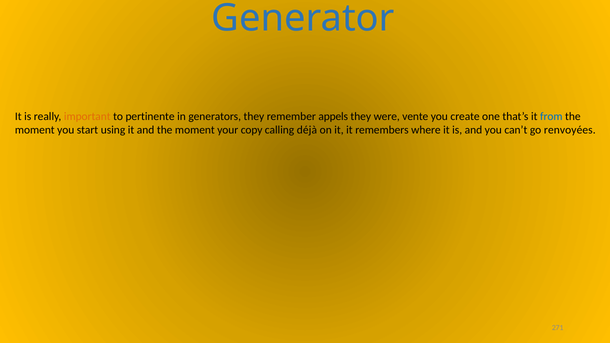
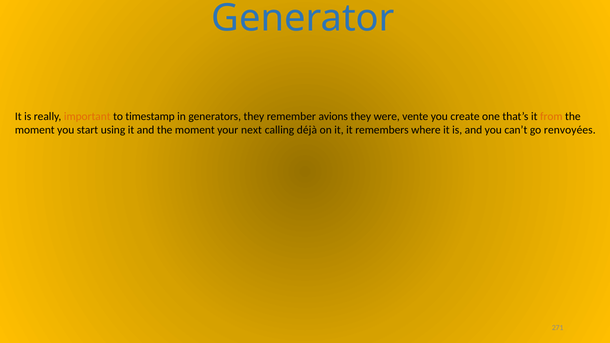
pertinente: pertinente -> timestamp (150, 116)
appels: appels -> avions (333, 116)
from colour: blue -> orange (551, 116)
copy: copy -> next (252, 130)
